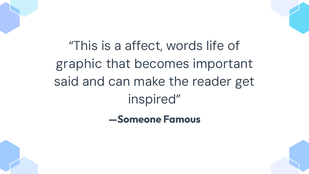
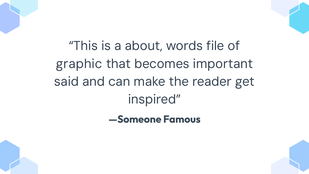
affect: affect -> about (144, 46)
life: life -> file (215, 46)
